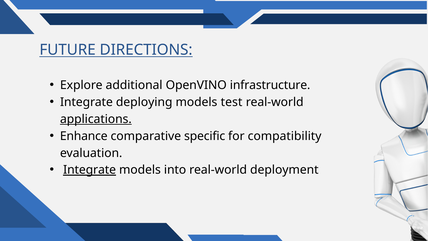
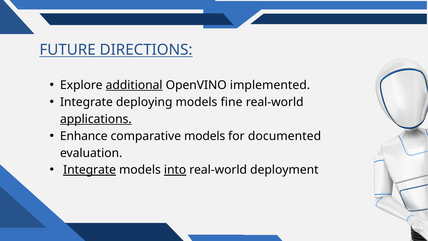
additional underline: none -> present (134, 85)
infrastructure: infrastructure -> implemented (270, 85)
test: test -> fine (232, 102)
comparative specific: specific -> models (205, 136)
compatibility: compatibility -> documented (285, 136)
into underline: none -> present (175, 170)
